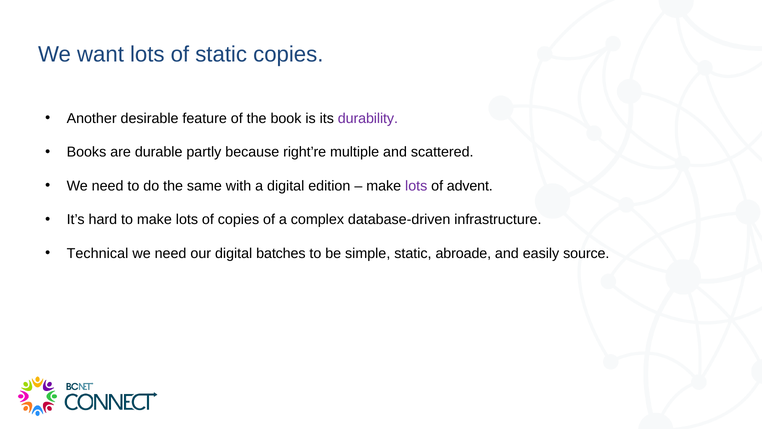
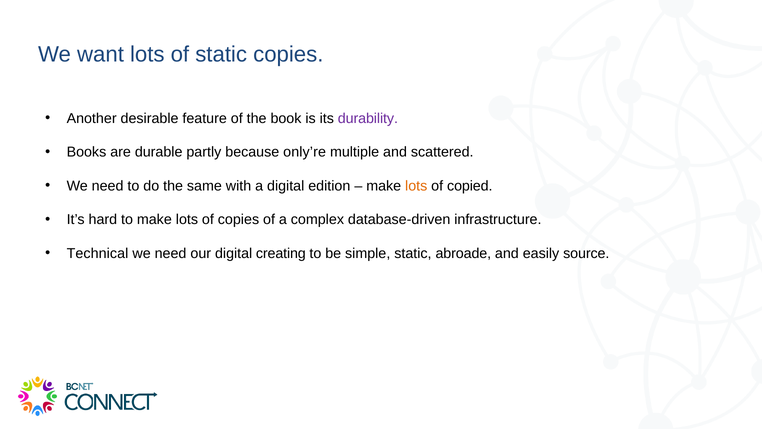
right’re: right’re -> only’re (305, 152)
lots colour: purple -> orange (416, 186)
advent: advent -> copied (470, 186)
batches: batches -> creating (281, 253)
